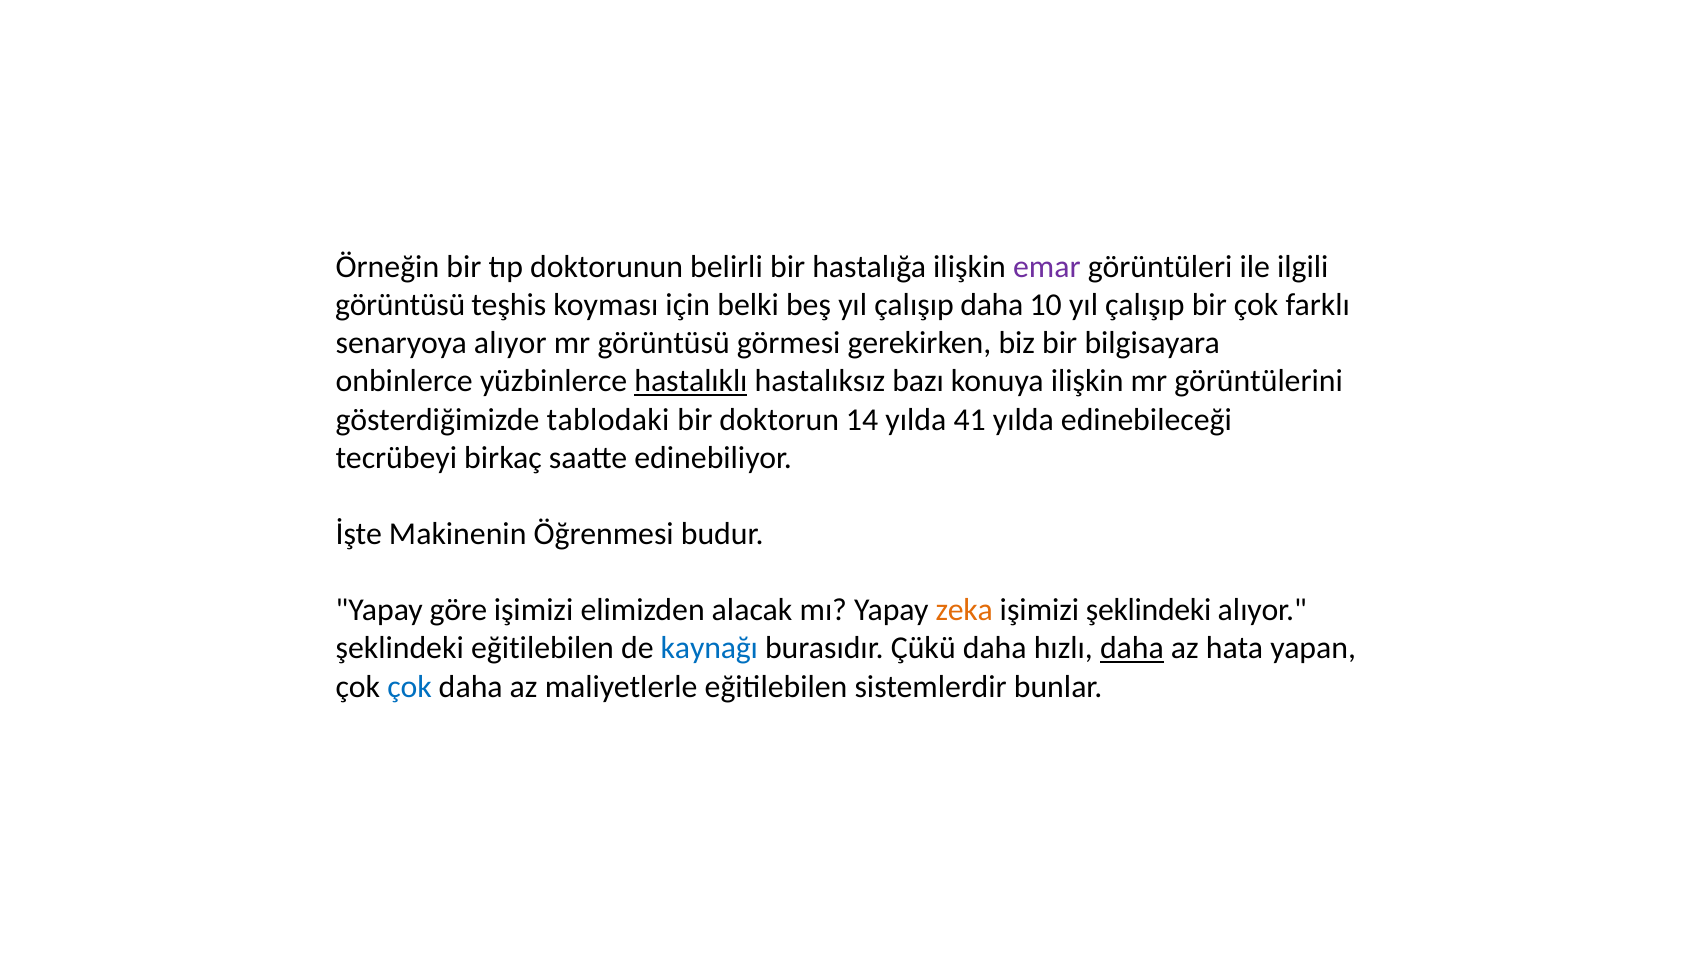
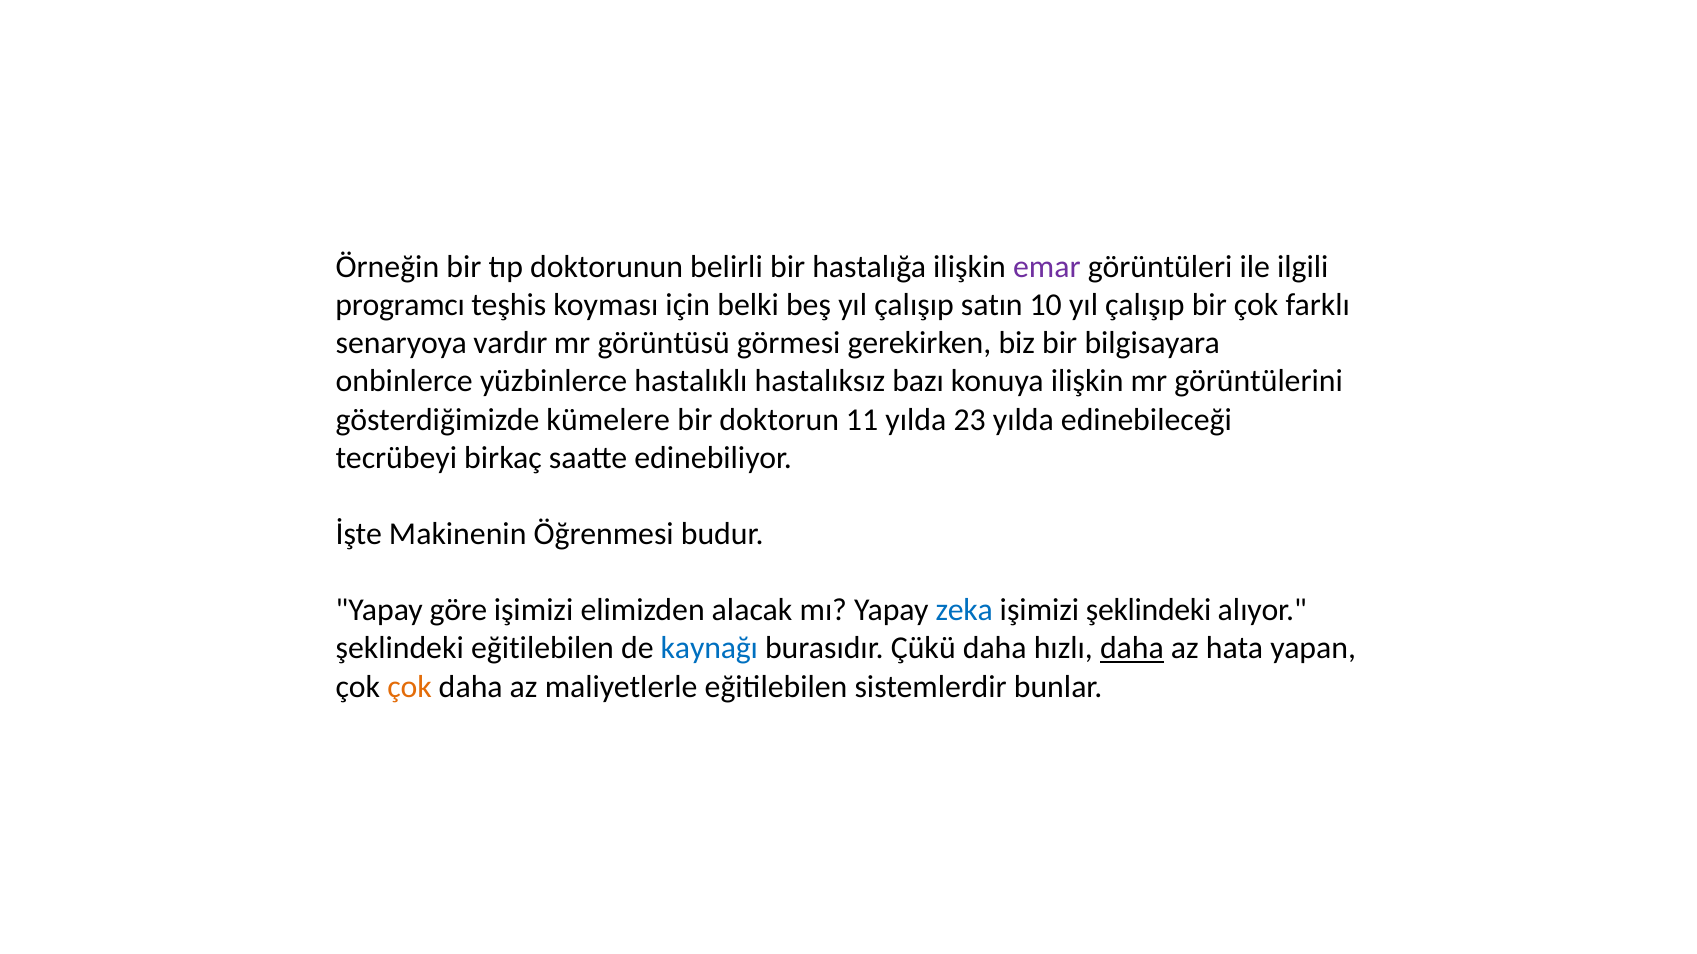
görüntüsü: görüntüsü -> programcı (400, 305)
çalışıp daha: daha -> satın (992, 305)
senaryoya alıyor: alıyor -> vardır (510, 343)
hastalıklı underline: present -> none (691, 382)
tablodaki: tablodaki -> kümelere (608, 420)
14: 14 -> 11 (862, 420)
41: 41 -> 23 (970, 420)
zeka colour: orange -> blue (964, 611)
çok colour: blue -> orange (409, 687)
